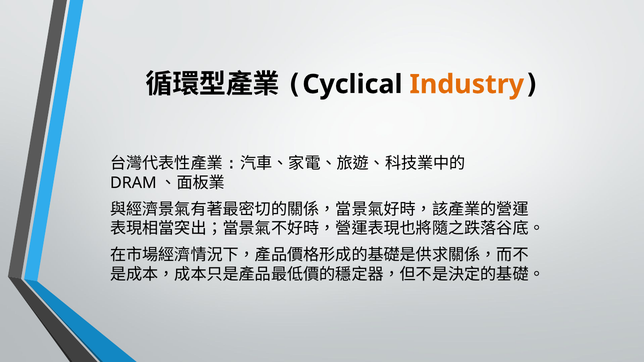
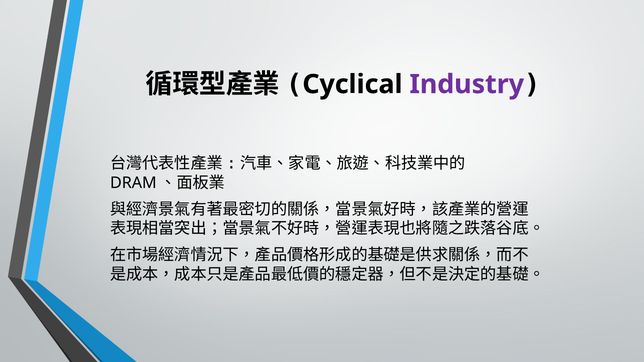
Industry colour: orange -> purple (467, 84)
